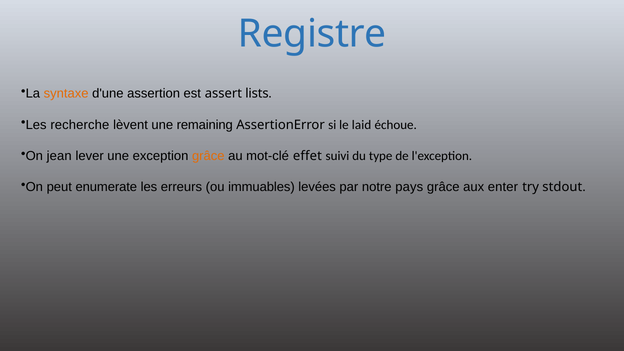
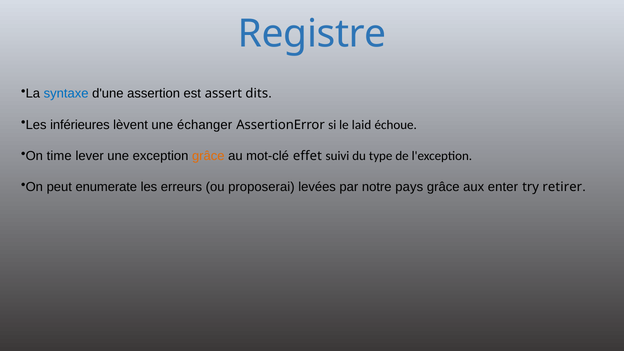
syntaxe colour: orange -> blue (66, 94)
lists: lists -> dits (257, 94)
recherche: recherche -> inférieures (80, 125)
remaining: remaining -> échanger (205, 125)
jean: jean -> time (59, 156)
immuables: immuables -> proposerai (261, 187)
stdout: stdout -> retirer (562, 187)
